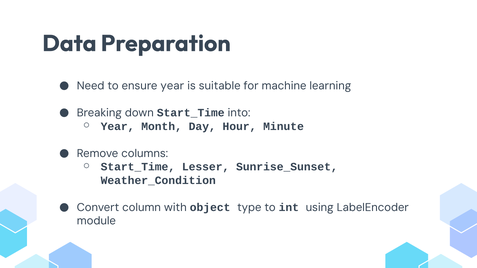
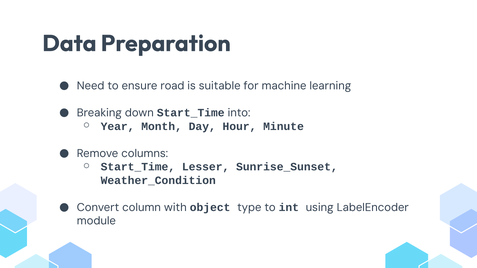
ensure year: year -> road (172, 86)
